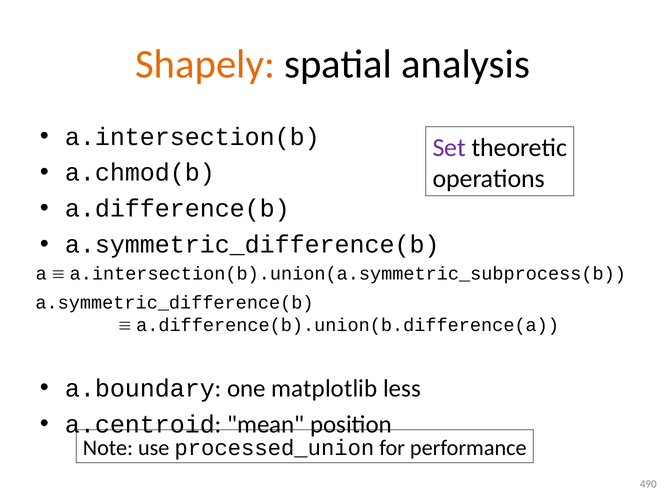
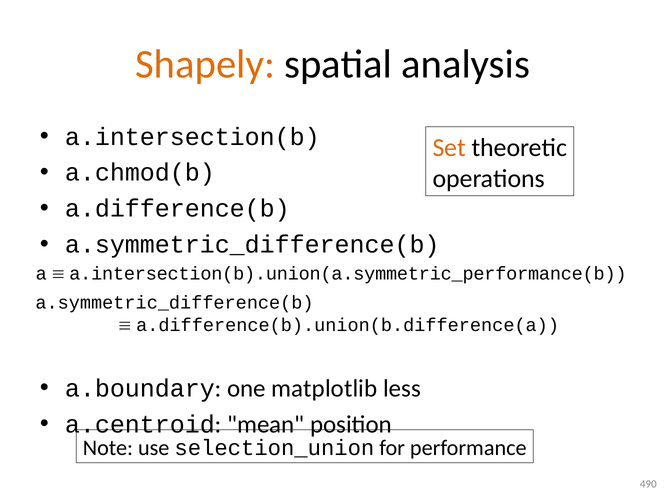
Set colour: purple -> orange (449, 147)
a.intersection(b).union(a.symmetric_subprocess(b: a.intersection(b).union(a.symmetric_subprocess(b -> a.intersection(b).union(a.symmetric_performance(b (348, 273)
processed_union: processed_union -> selection_union (274, 448)
